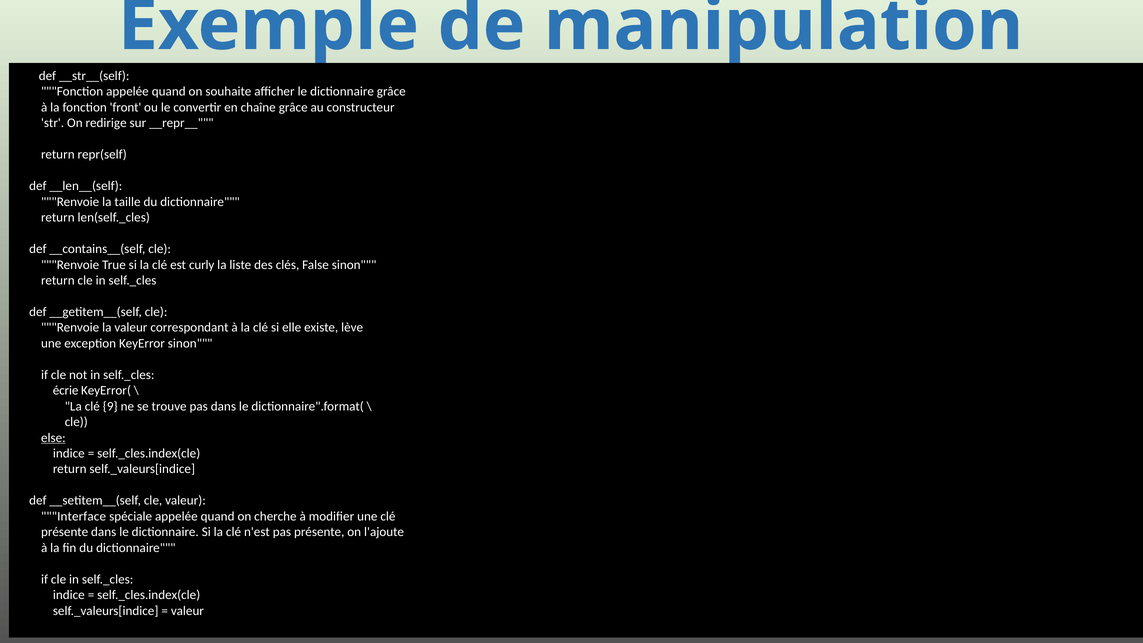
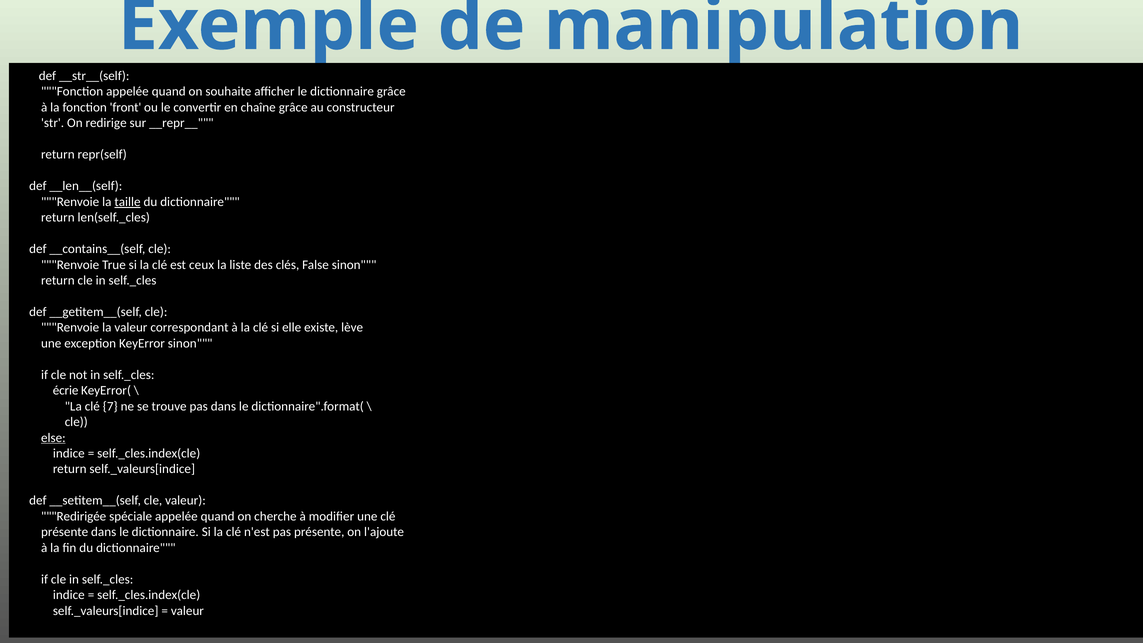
taille underline: none -> present (127, 202)
curly: curly -> ceux (202, 265)
9: 9 -> 7 (110, 406)
Interface: Interface -> Redirigée (74, 516)
